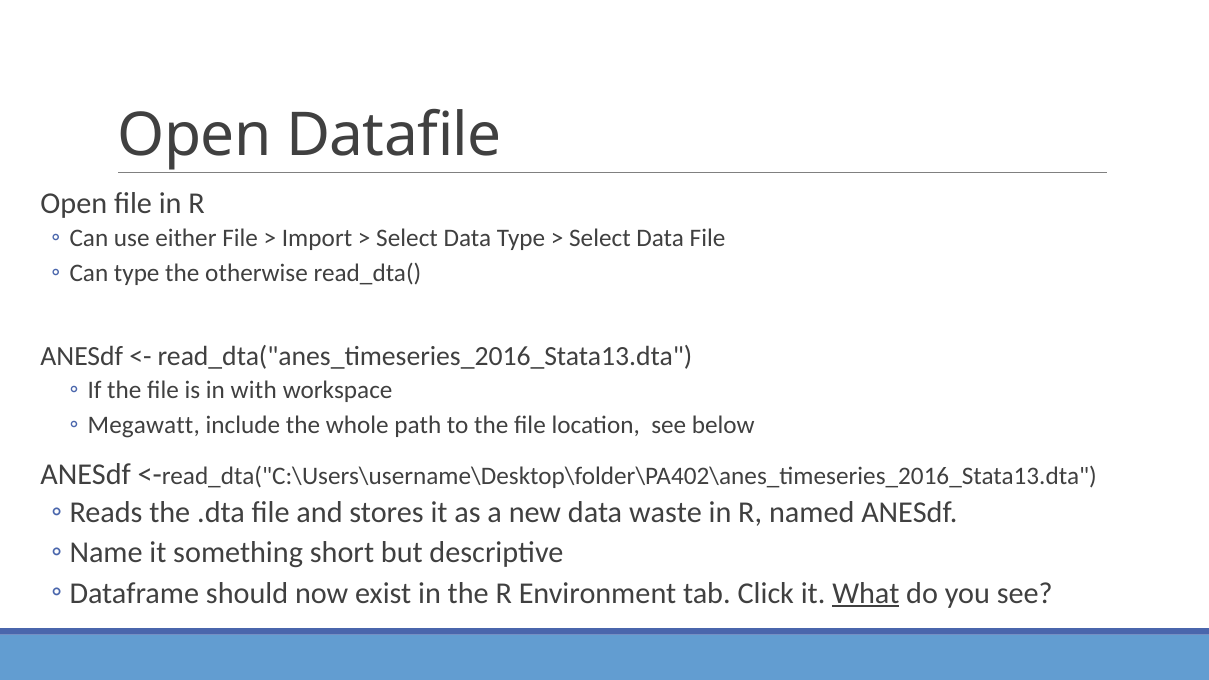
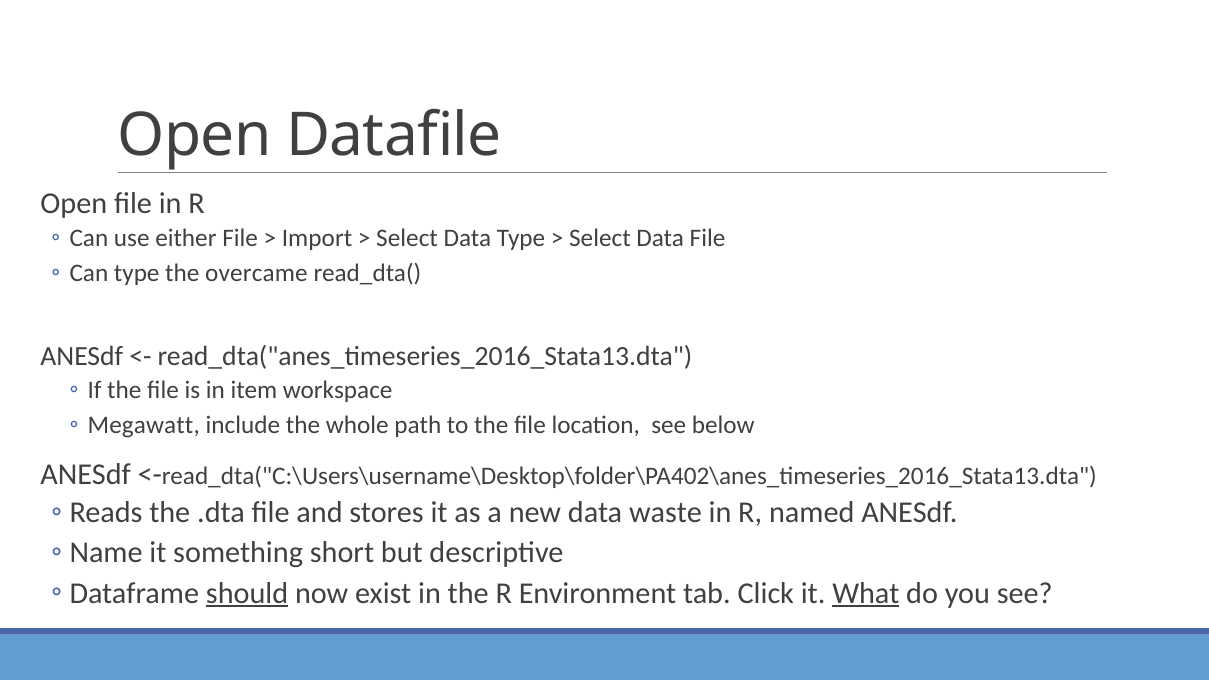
otherwise: otherwise -> overcame (256, 273)
with: with -> item (254, 390)
should underline: none -> present (247, 593)
